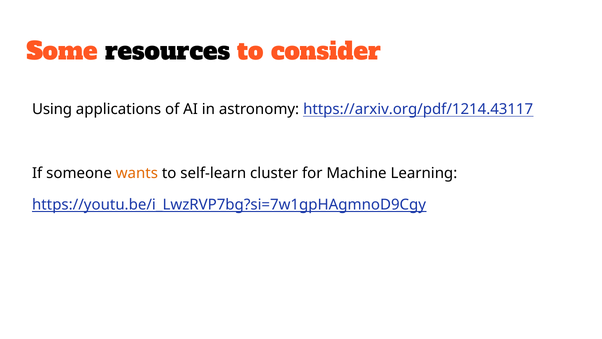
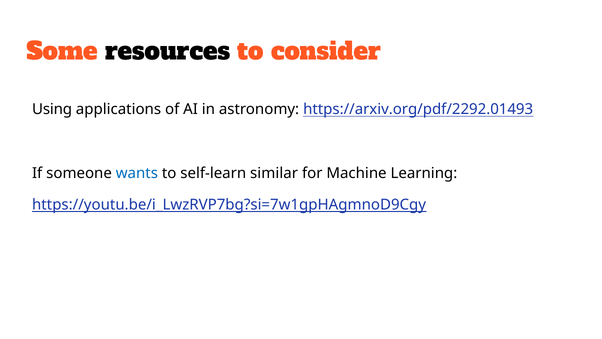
https://arxiv.org/pdf/1214.43117: https://arxiv.org/pdf/1214.43117 -> https://arxiv.org/pdf/2292.01493 (418, 109)
wants colour: orange -> blue (137, 173)
cluster: cluster -> similar (274, 173)
